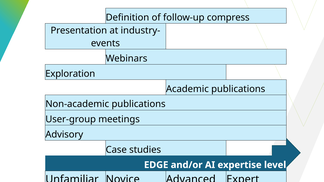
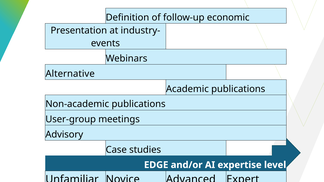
compress: compress -> economic (228, 17)
Exploration: Exploration -> Alternative (70, 74)
